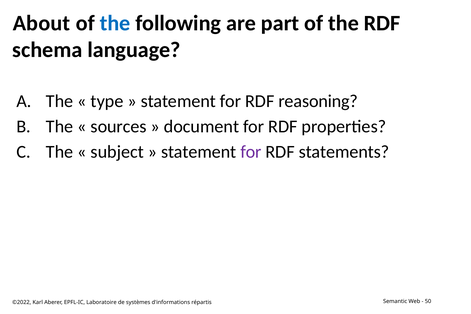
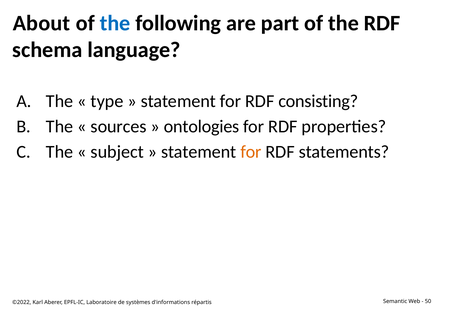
reasoning: reasoning -> consisting (318, 101)
document: document -> ontologies (202, 127)
for colour: purple -> orange (251, 152)
